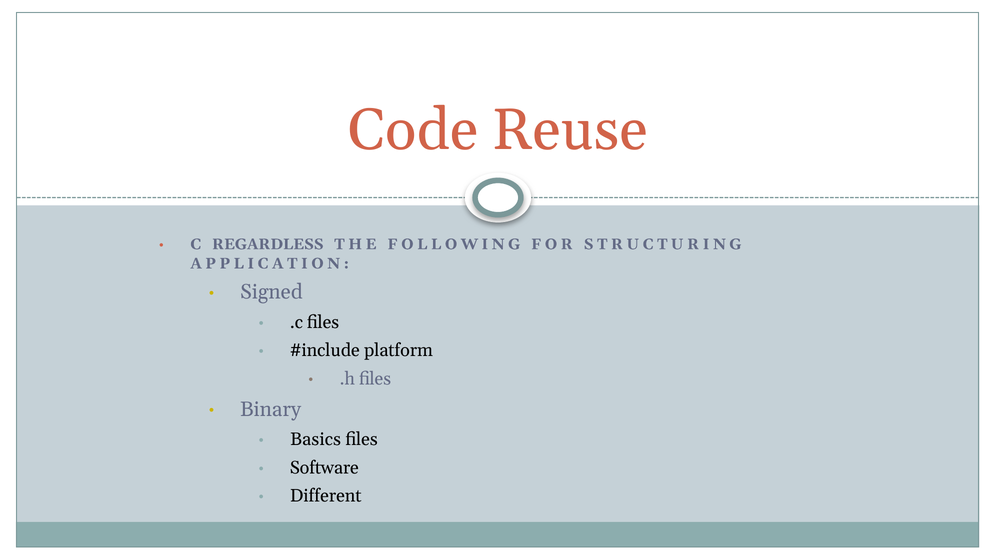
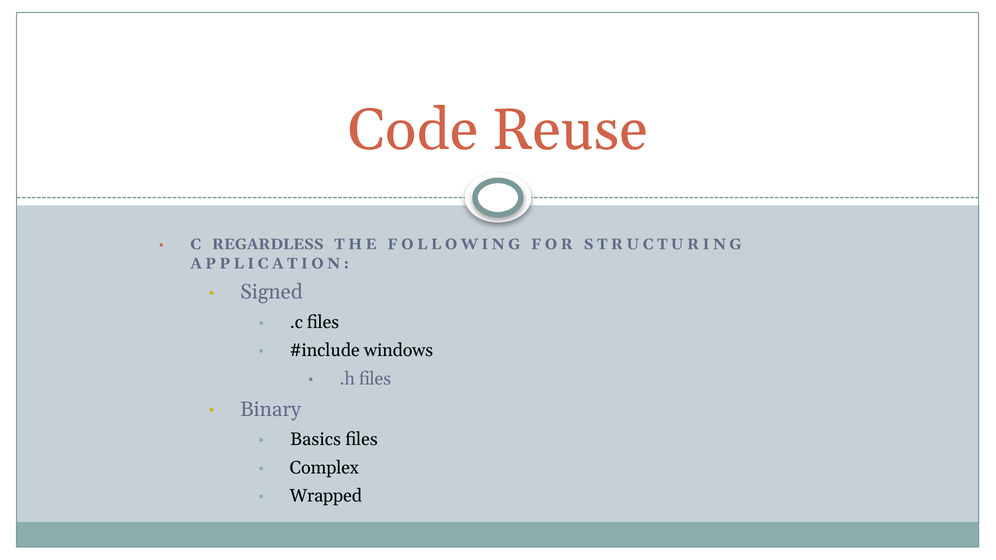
platform: platform -> windows (399, 351)
Software: Software -> Complex (324, 468)
Different: Different -> Wrapped (326, 496)
